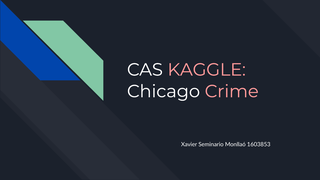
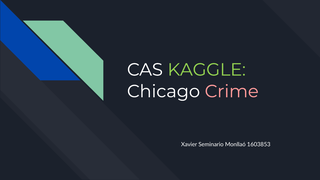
KAGGLE colour: pink -> light green (207, 70)
